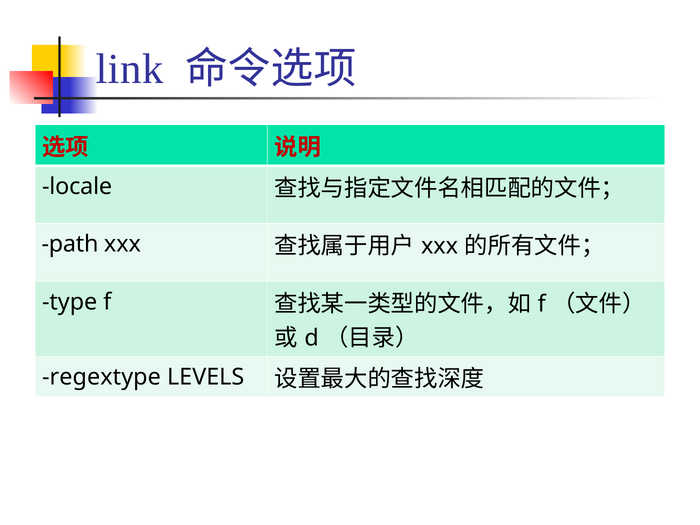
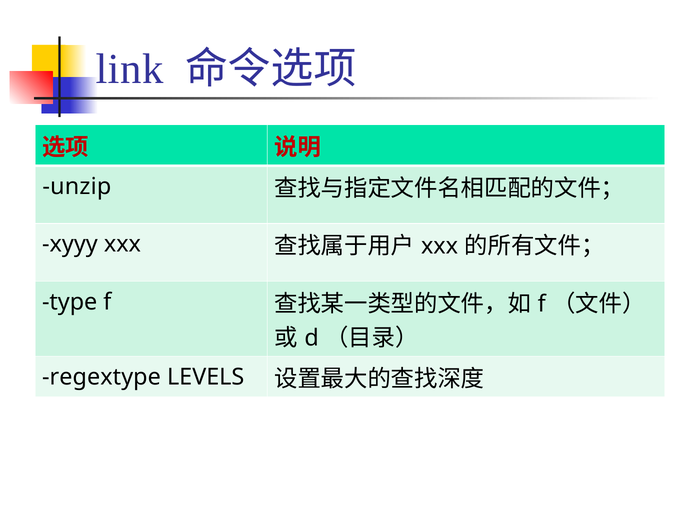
locale: locale -> unzip (77, 186)
path: path -> xyyy (70, 244)
